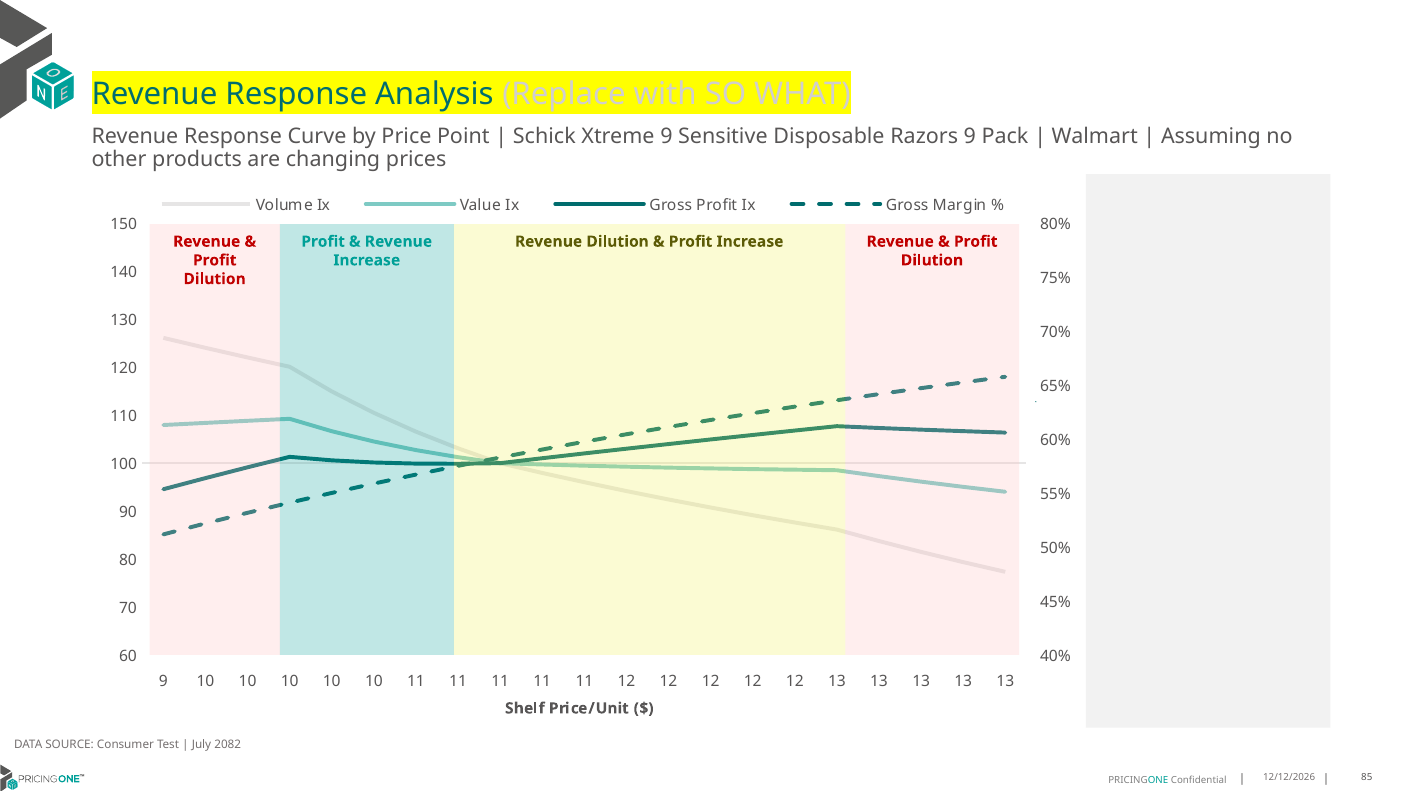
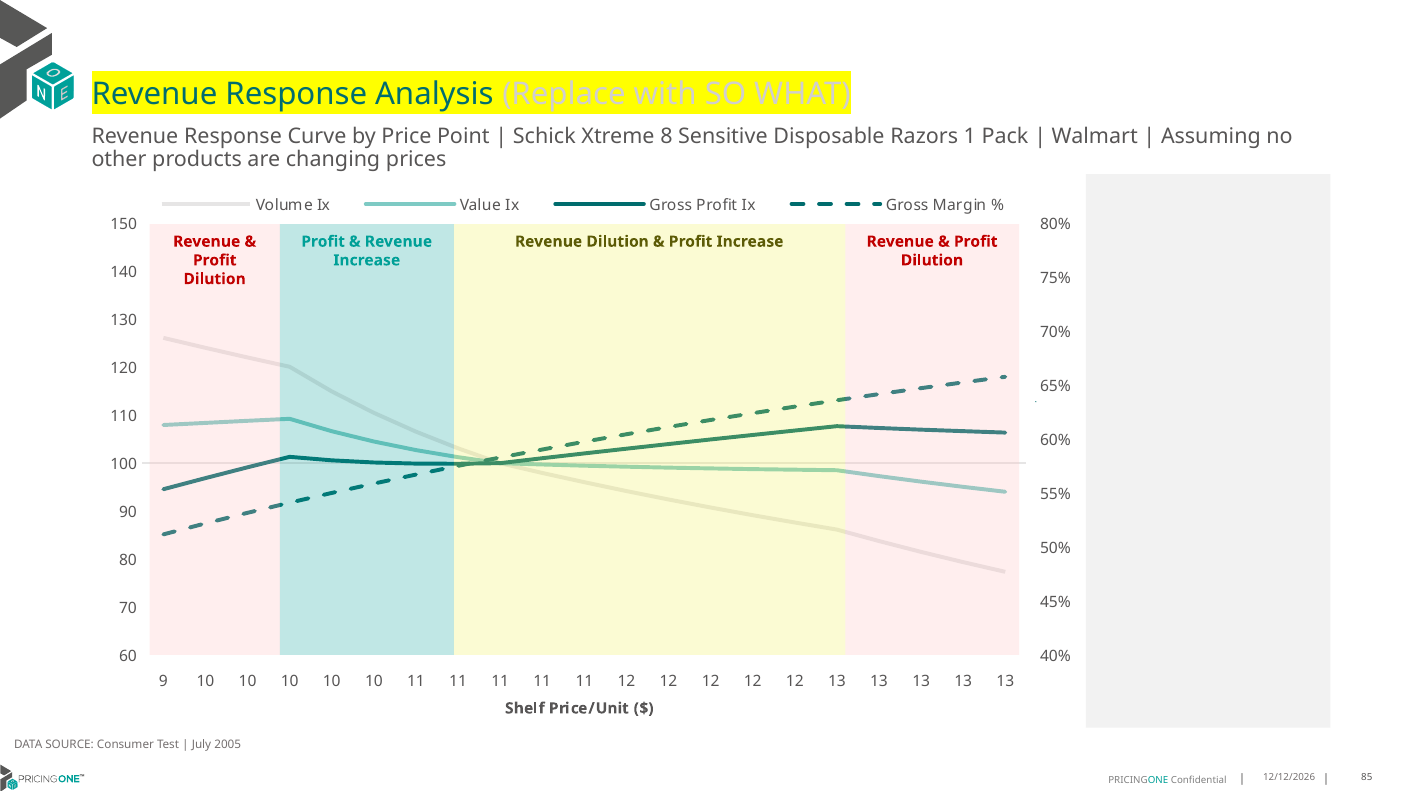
Xtreme 9: 9 -> 8 (666, 136)
Razors 9: 9 -> 1 (970, 136)
2082: 2082 -> 2005 (228, 745)
